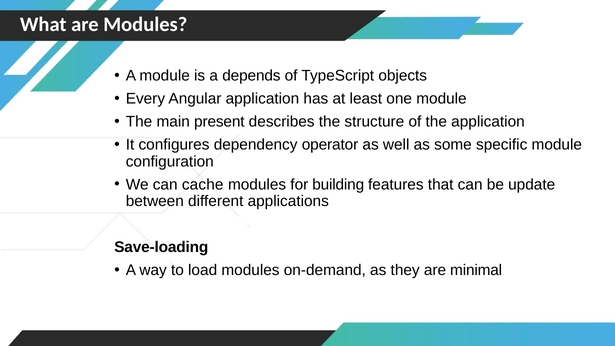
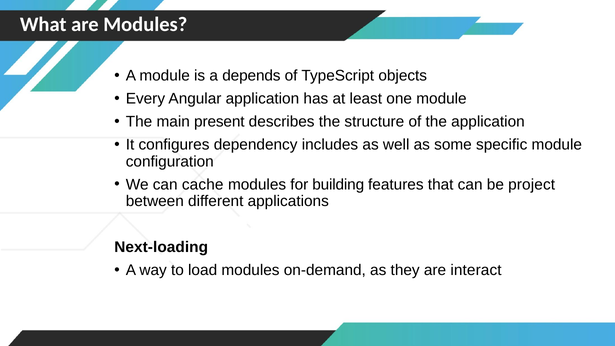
operator: operator -> includes (330, 145)
update: update -> project (532, 184)
Save-loading: Save-loading -> Next-loading (161, 247)
minimal: minimal -> interact (476, 270)
